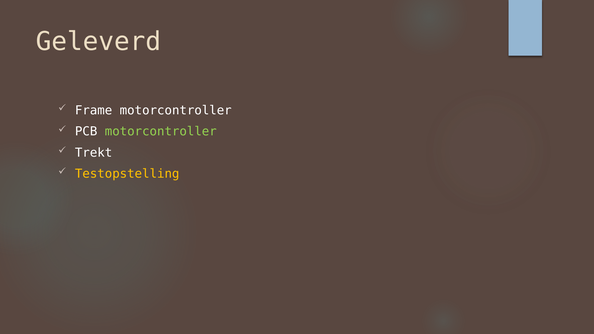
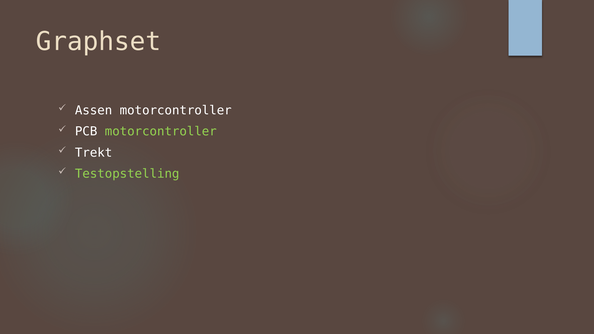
Geleverd: Geleverd -> Graphset (98, 42)
Frame: Frame -> Assen (94, 111)
Testopstelling colour: yellow -> light green (127, 174)
